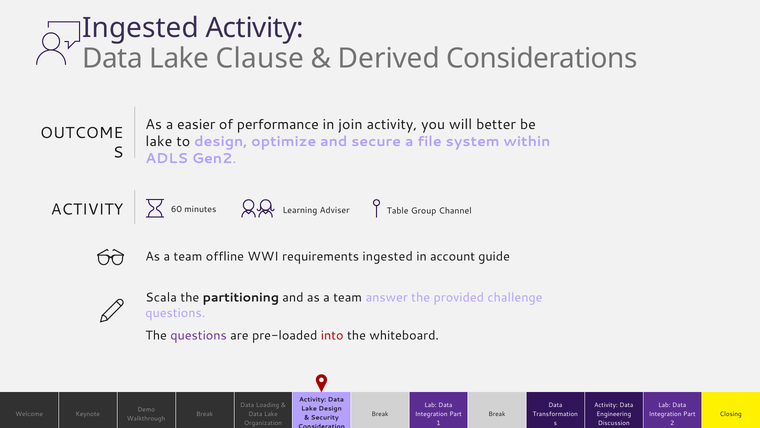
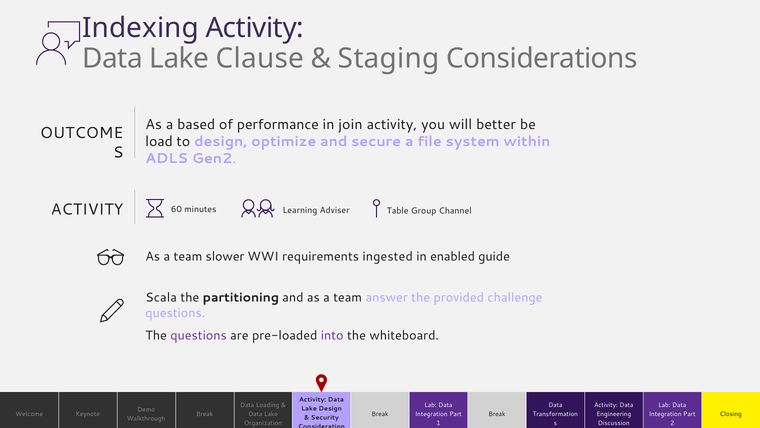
Ingested: Ingested -> Indexing (141, 28)
Derived: Derived -> Staging (389, 58)
easier: easier -> based (196, 124)
lake: lake -> load (159, 141)
offline: offline -> slower (225, 256)
account: account -> enabled (453, 256)
into colour: red -> purple (332, 335)
